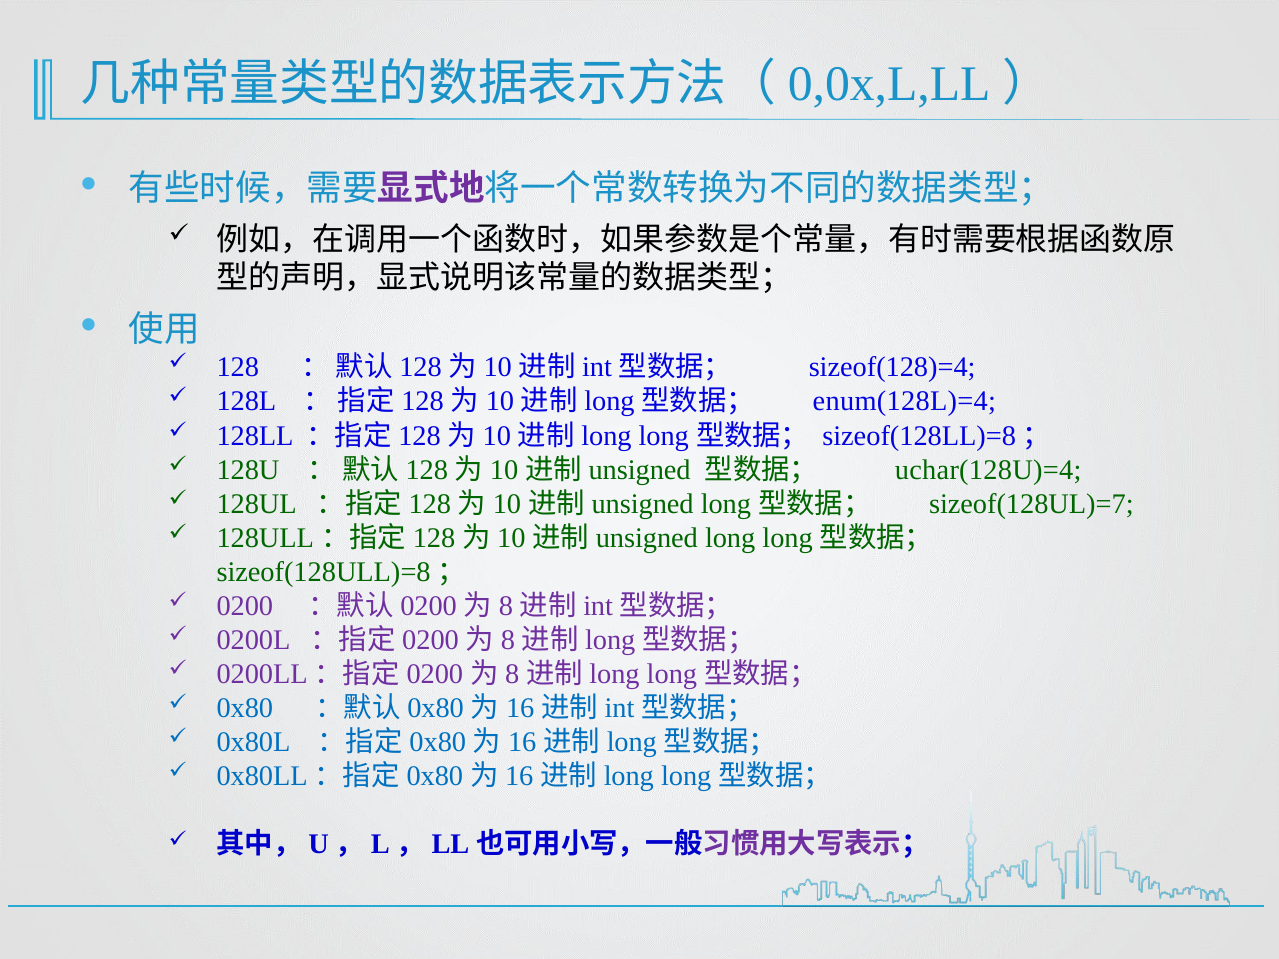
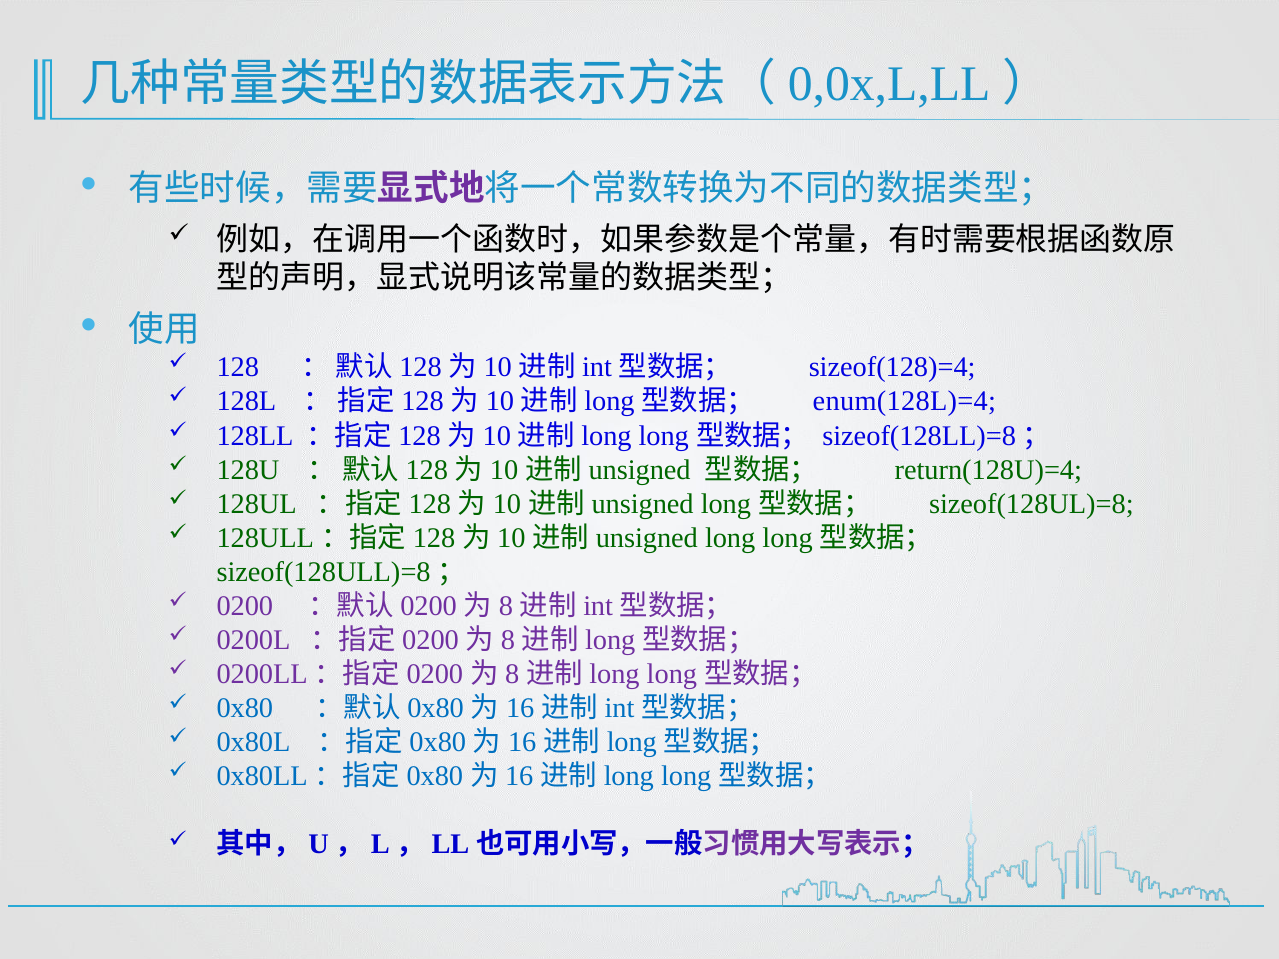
uchar(128U)=4: uchar(128U)=4 -> return(128U)=4 (988, 470)
sizeof(128UL)=7: sizeof(128UL)=7 -> sizeof(128UL)=8 (1031, 504)
